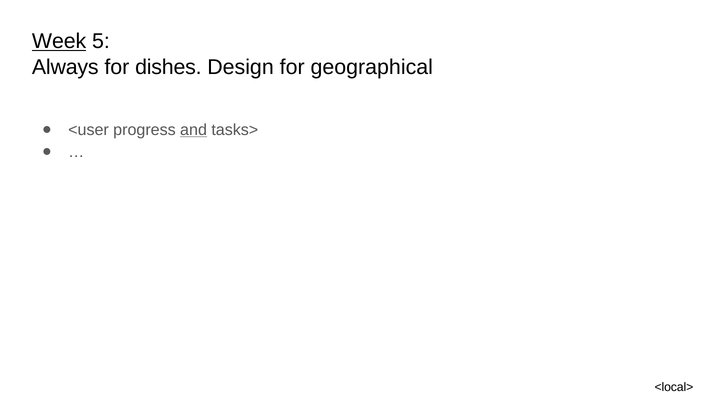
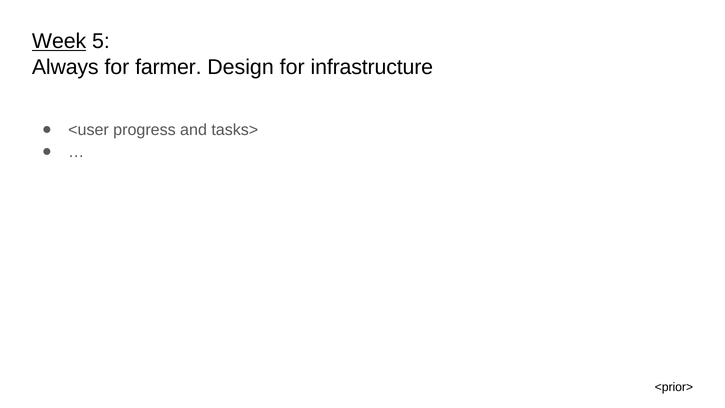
dishes: dishes -> farmer (168, 67)
geographical: geographical -> infrastructure (372, 67)
and underline: present -> none (194, 130)
<local>: <local> -> <prior> (674, 387)
